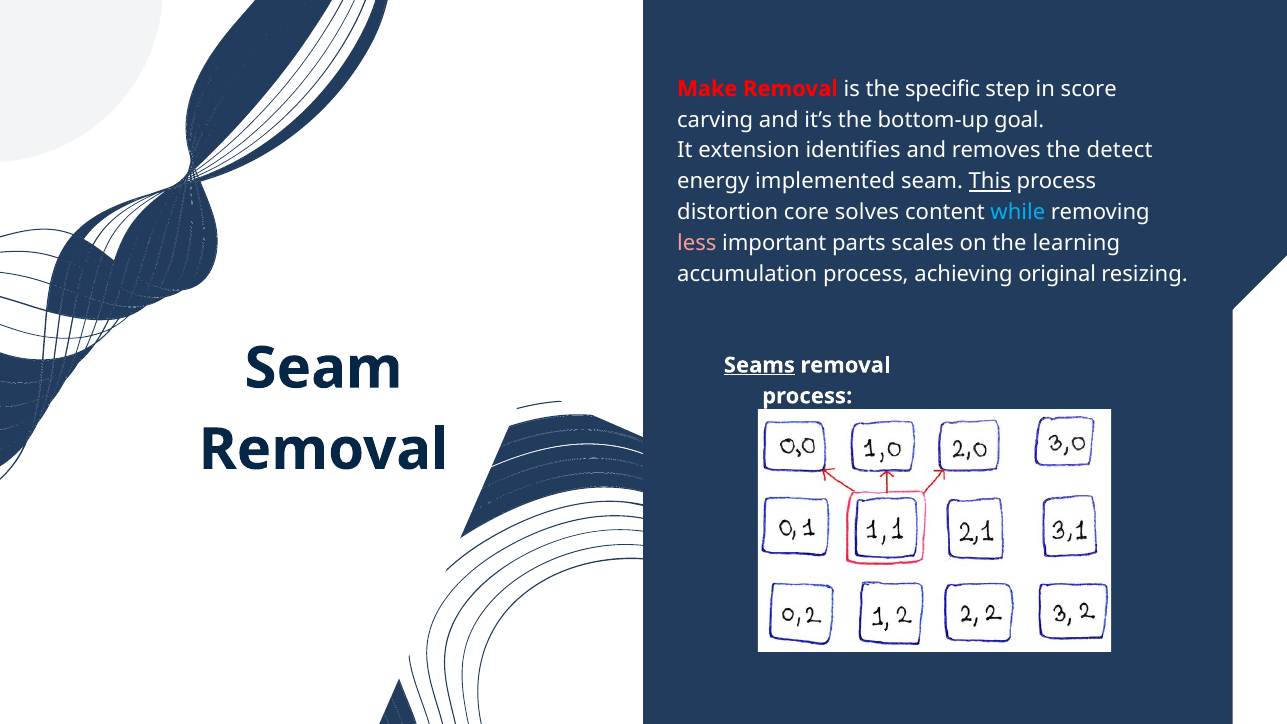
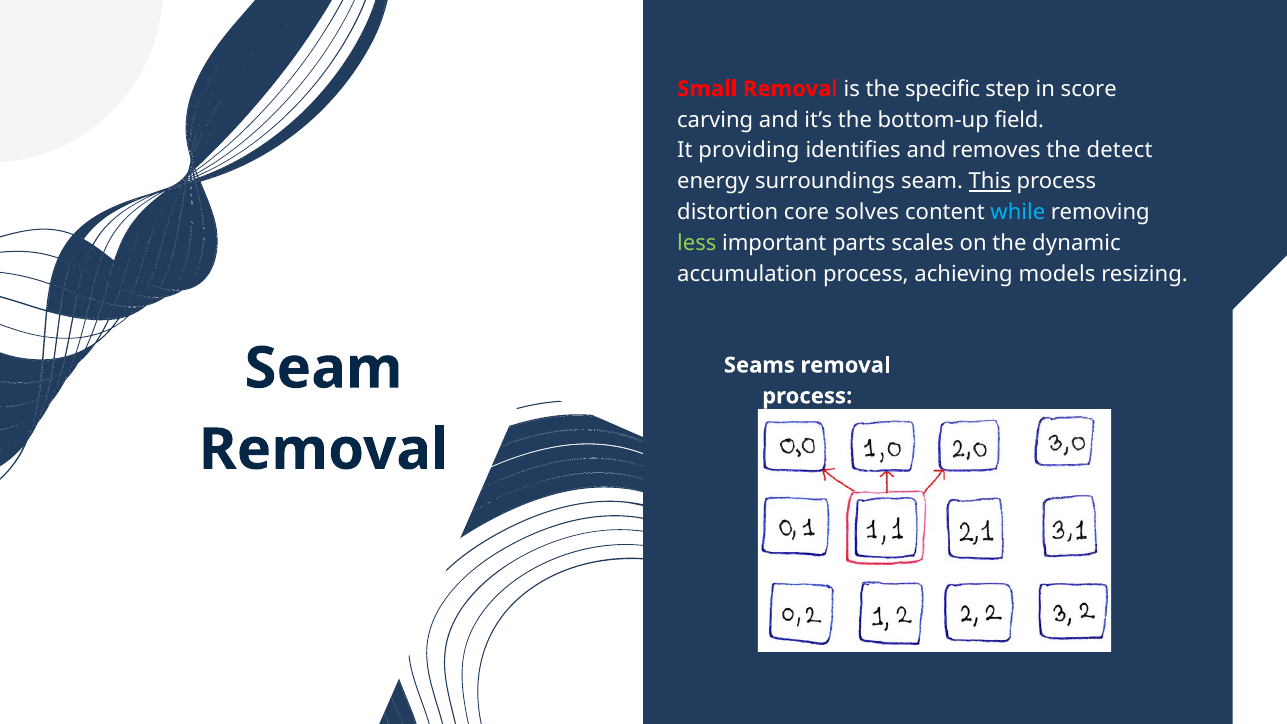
Make: Make -> Small (707, 89)
goal: goal -> field (1019, 120)
extension: extension -> providing (749, 151)
implemented: implemented -> surroundings (825, 181)
less colour: pink -> light green (697, 243)
learning: learning -> dynamic (1076, 243)
original: original -> models (1057, 274)
Seams underline: present -> none (759, 365)
